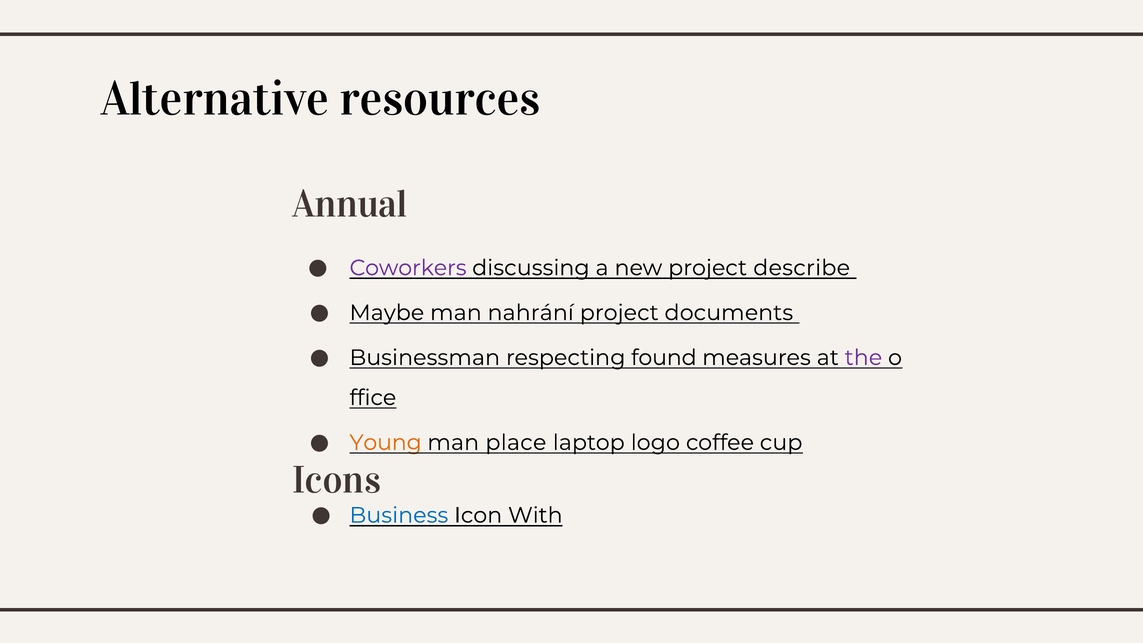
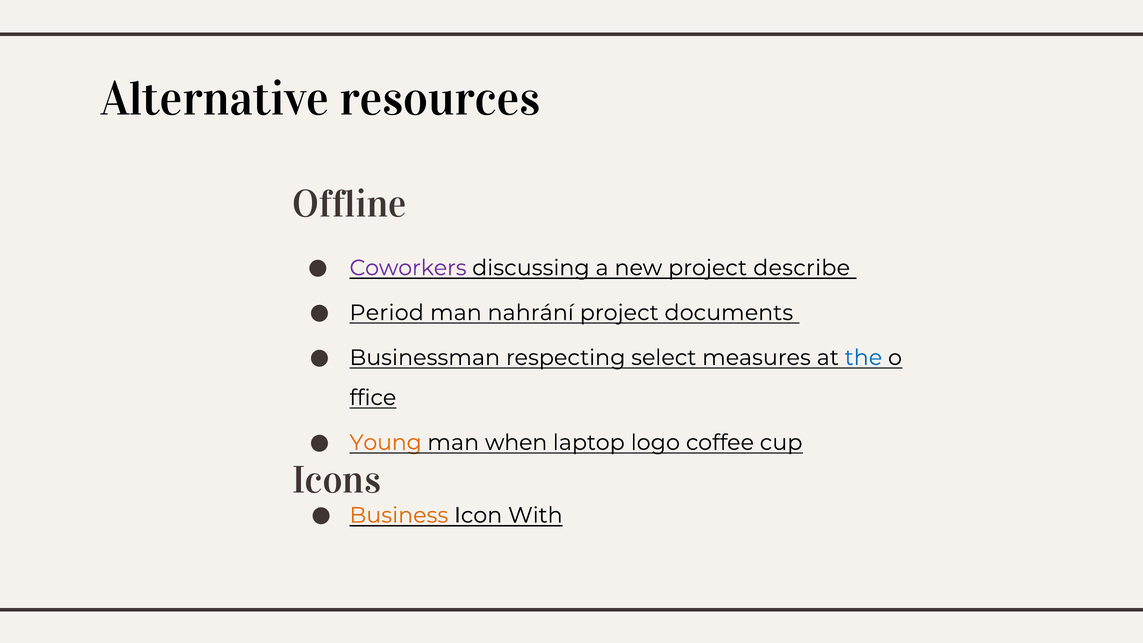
Annual: Annual -> Offline (350, 204)
Maybe: Maybe -> Period (387, 313)
found: found -> select (664, 358)
the colour: purple -> blue (863, 358)
place: place -> when (516, 443)
Business colour: blue -> orange (399, 515)
